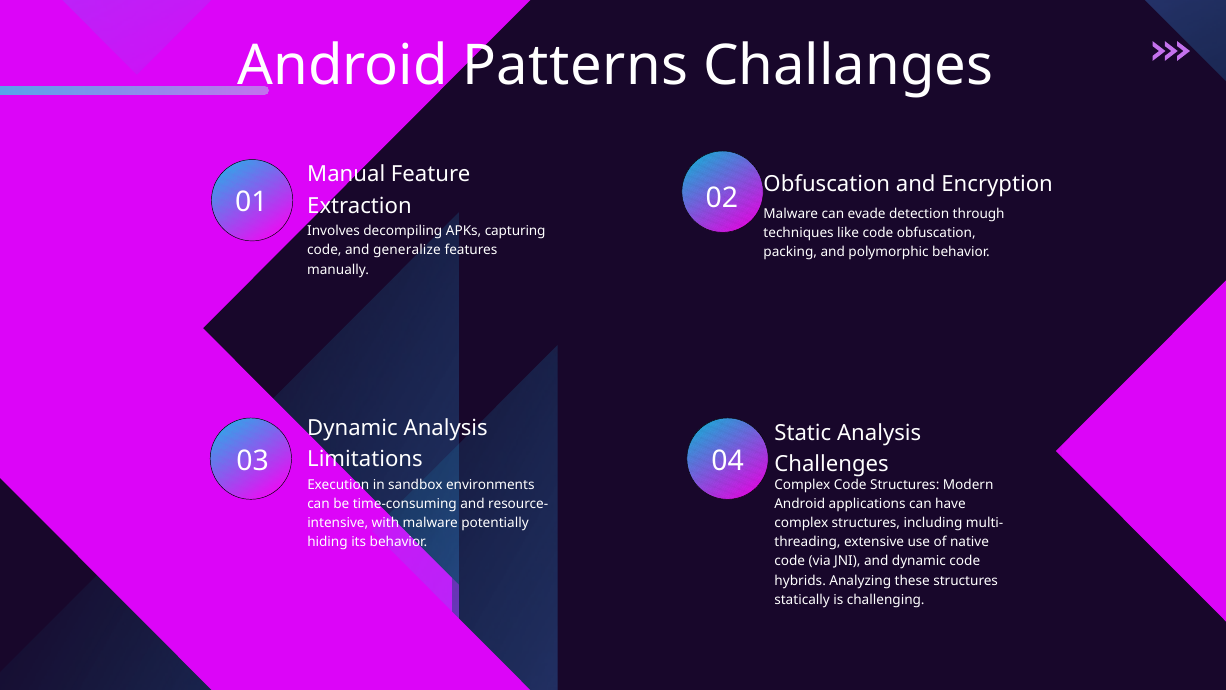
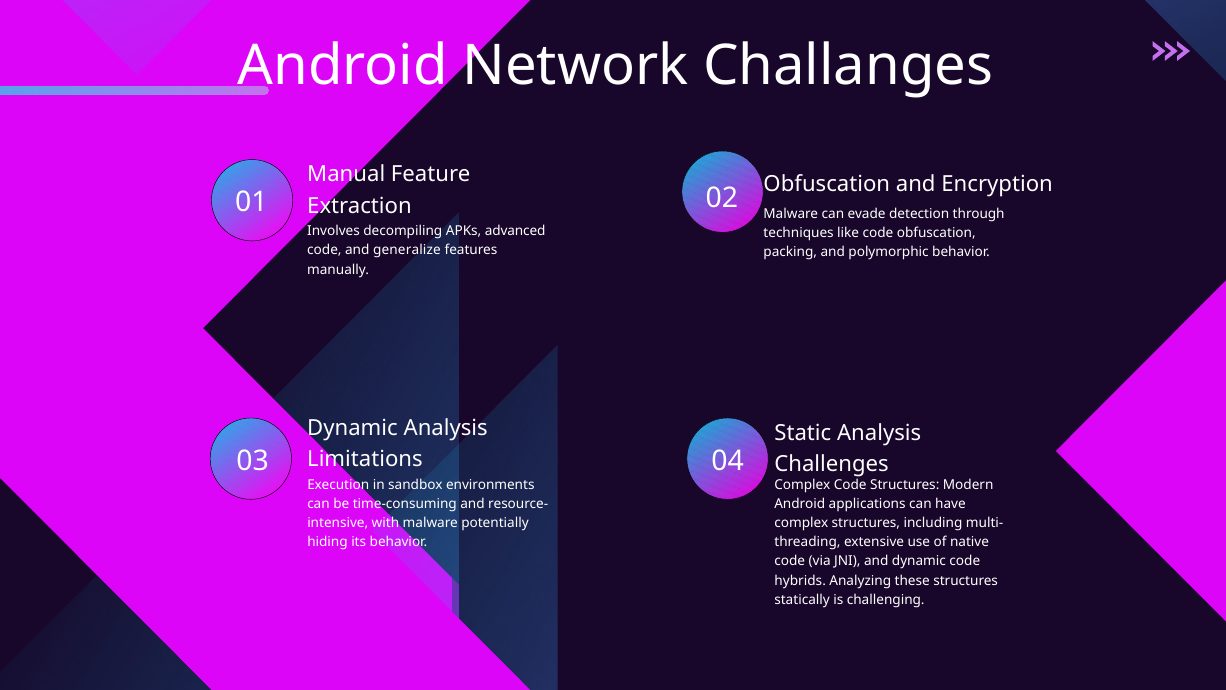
Patterns: Patterns -> Network (575, 66)
capturing: capturing -> advanced (515, 231)
